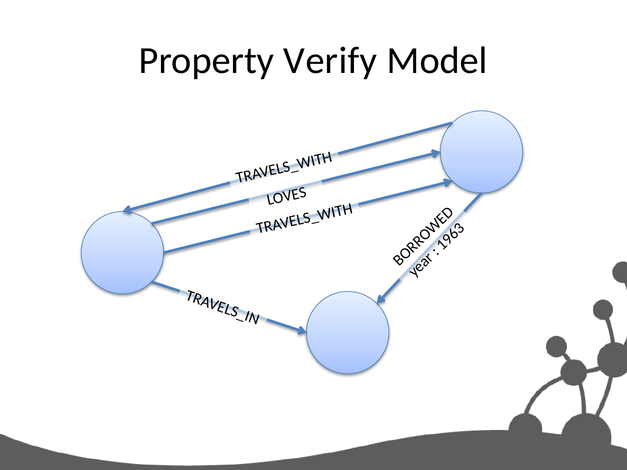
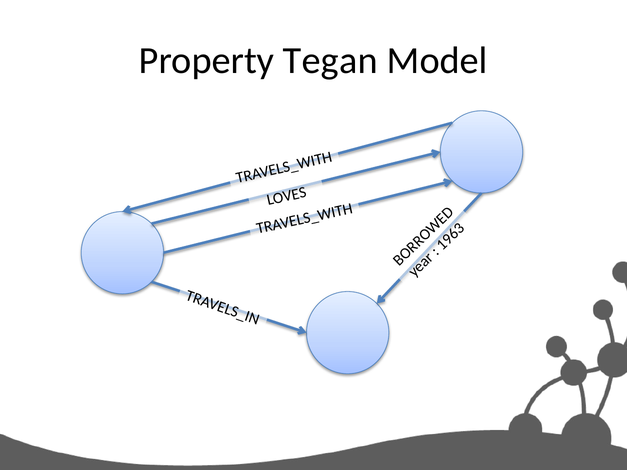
Verify: Verify -> Tegan (330, 61)
